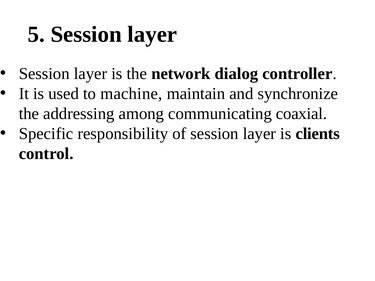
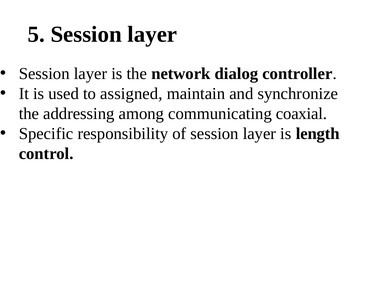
machine: machine -> assigned (131, 94)
clients: clients -> length (318, 134)
